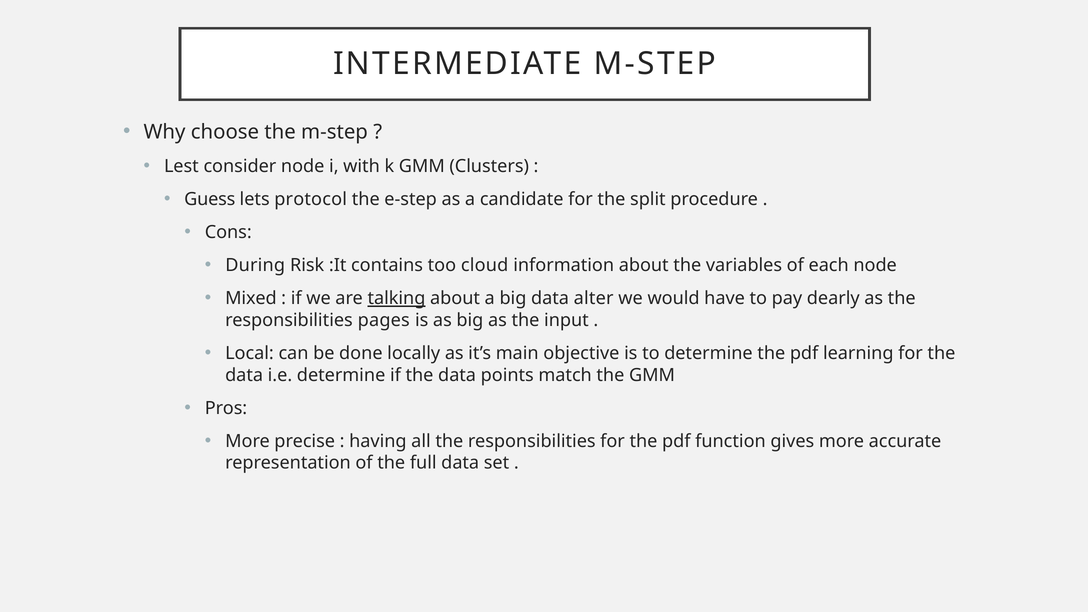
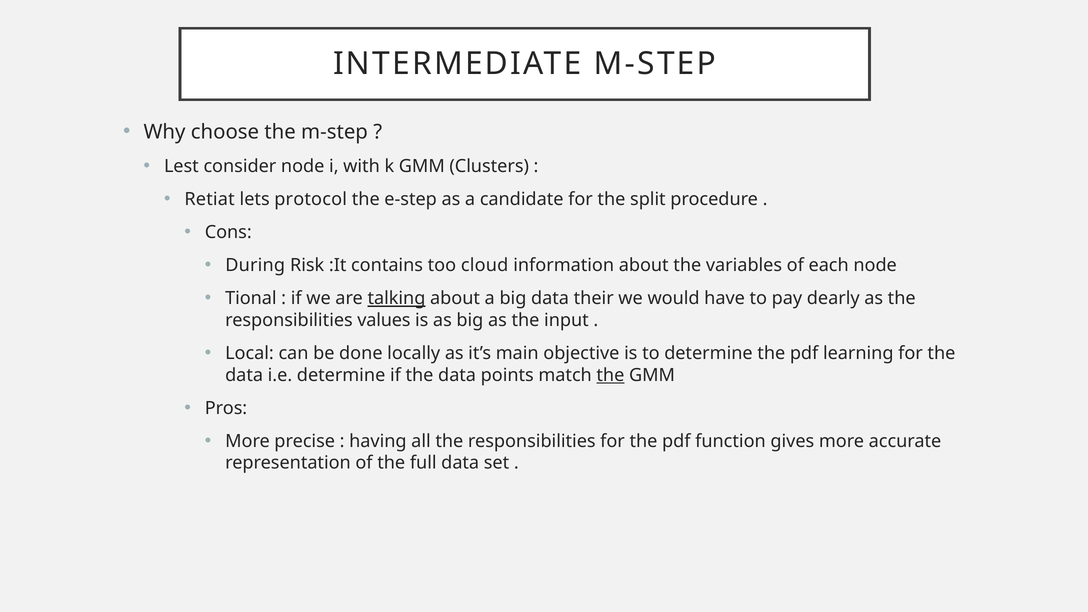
Guess: Guess -> Retiat (210, 199)
Mixed: Mixed -> Tional (251, 298)
alter: alter -> their (594, 298)
pages: pages -> values (384, 320)
the underline: none -> present (610, 375)
